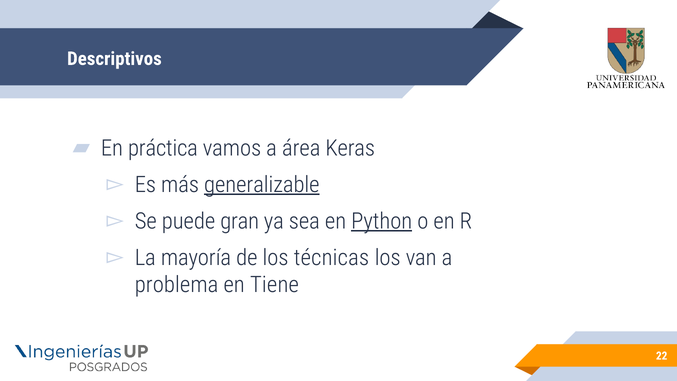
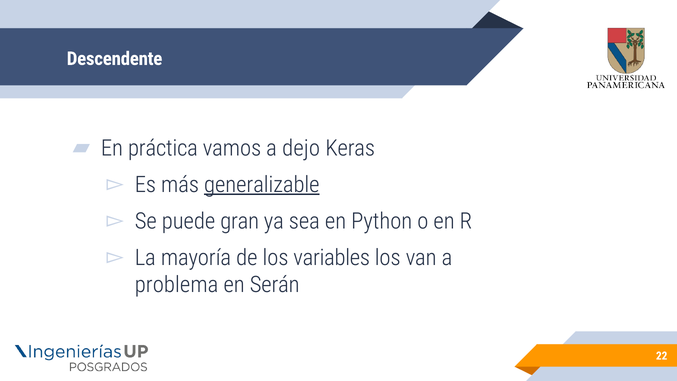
Descriptivos: Descriptivos -> Descendente (115, 59)
área: área -> dejo (301, 148)
Python underline: present -> none (382, 221)
técnicas: técnicas -> variables (332, 257)
Tiene: Tiene -> Serán (275, 285)
